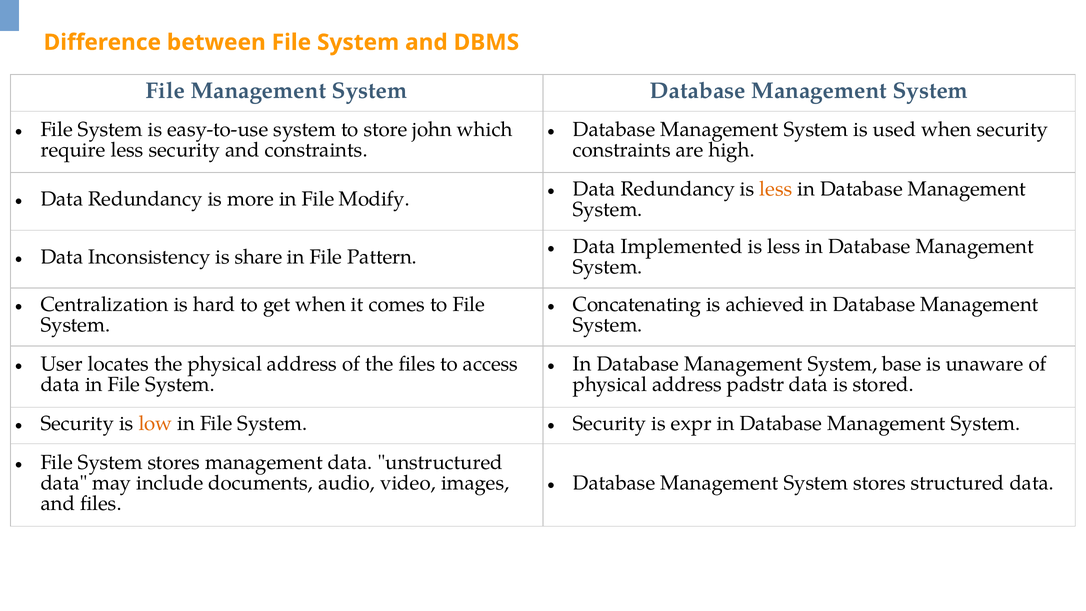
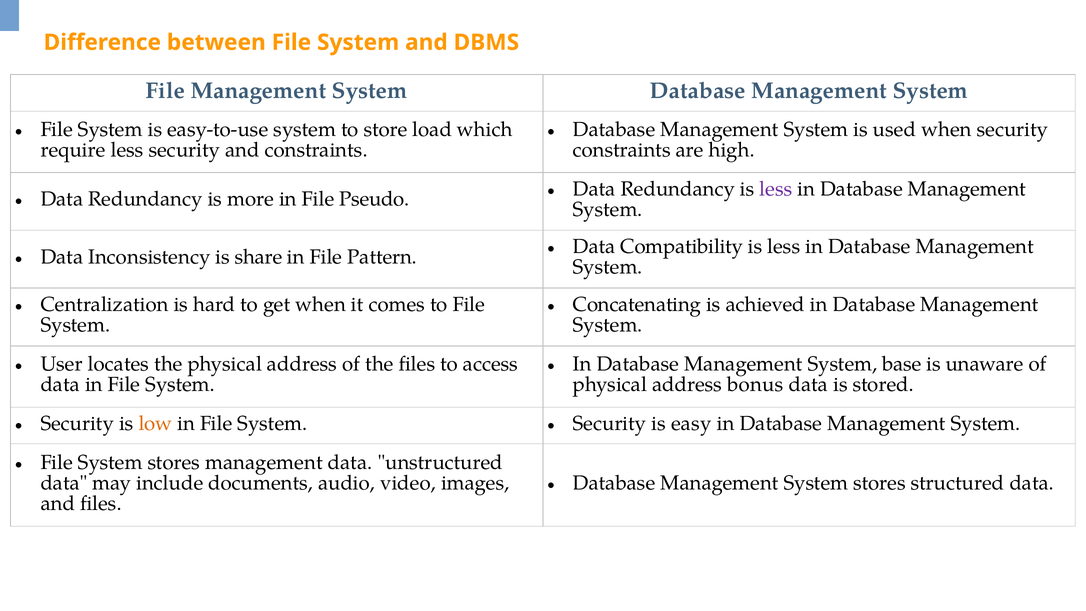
john: john -> load (432, 129)
less colour: orange -> purple (776, 189)
Modify: Modify -> Pseudo (374, 199)
Implemented: Implemented -> Compatibility (682, 247)
padstr: padstr -> bonus (755, 385)
expr: expr -> easy (691, 423)
